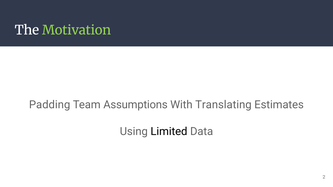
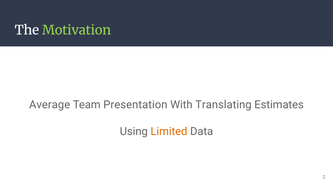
Padding: Padding -> Average (50, 105)
Assumptions: Assumptions -> Presentation (135, 105)
Limited colour: black -> orange (169, 132)
